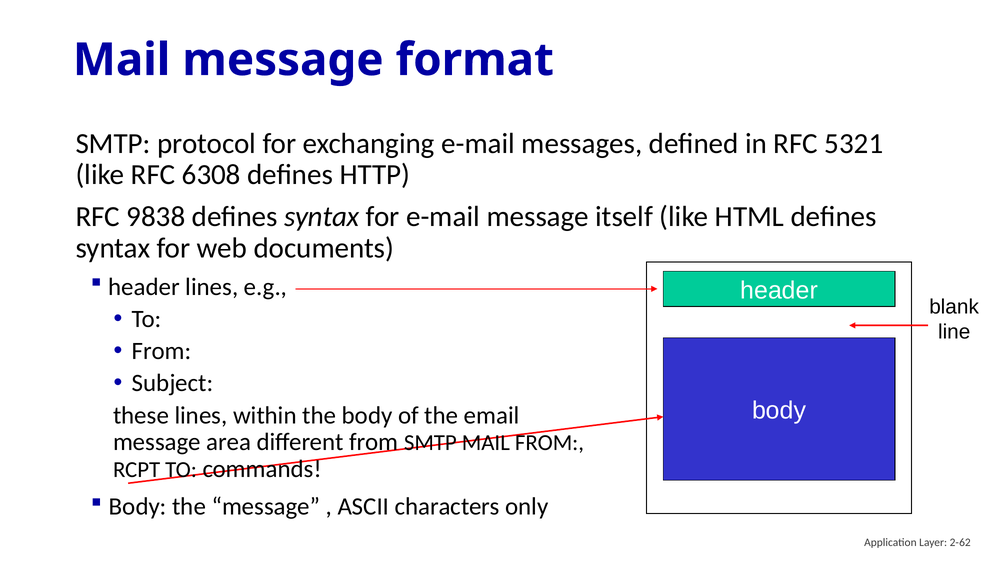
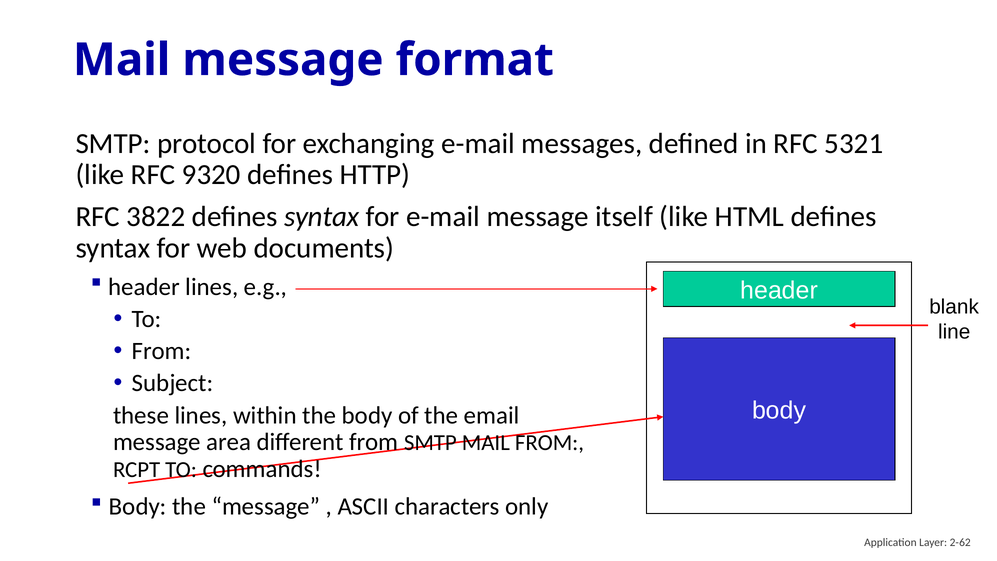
6308: 6308 -> 9320 (211, 175)
9838: 9838 -> 3822 (156, 217)
